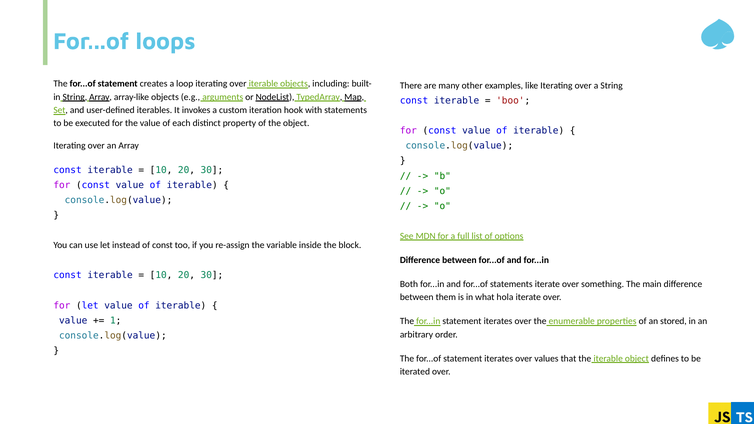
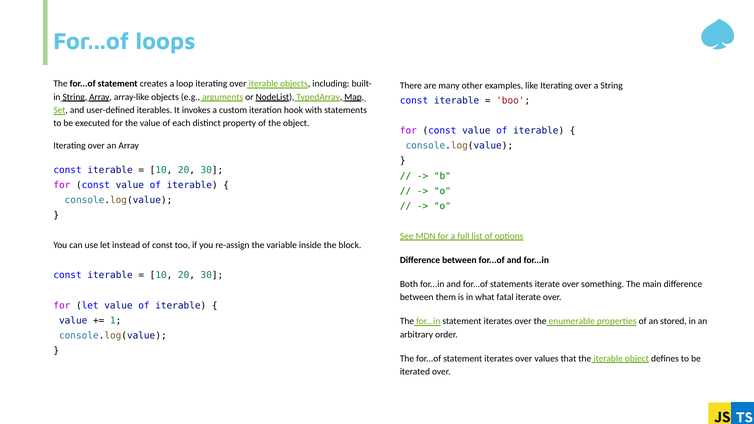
hola: hola -> fatal (505, 297)
